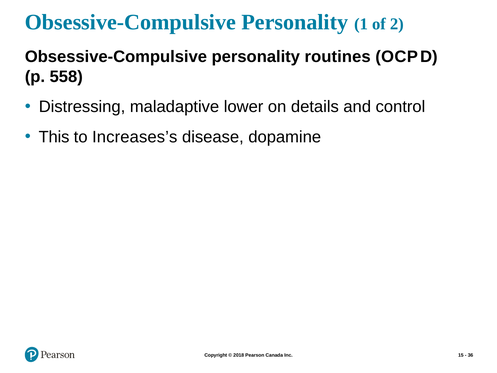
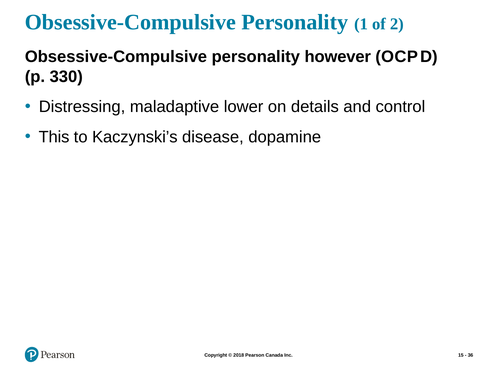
routines: routines -> however (338, 57)
558: 558 -> 330 (66, 77)
Increases’s: Increases’s -> Kaczynski’s (135, 137)
